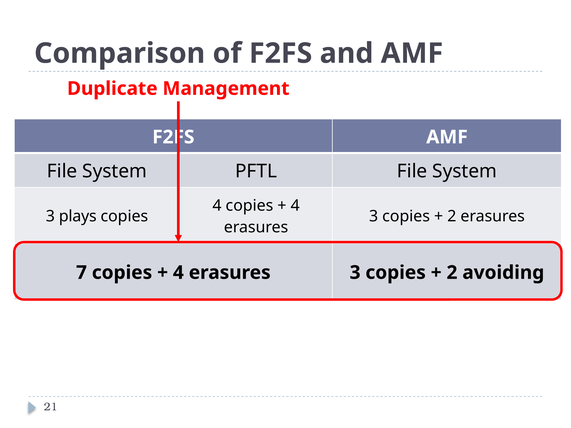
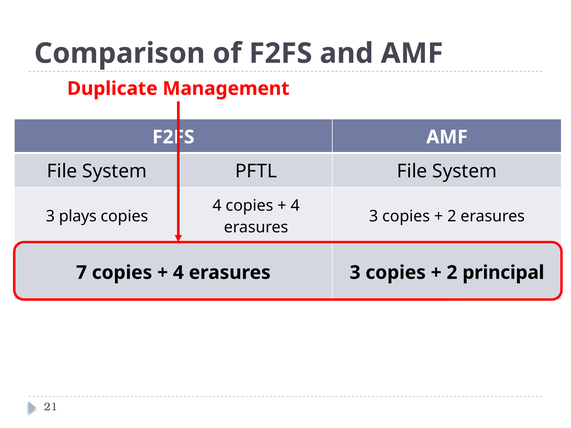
avoiding: avoiding -> principal (503, 273)
